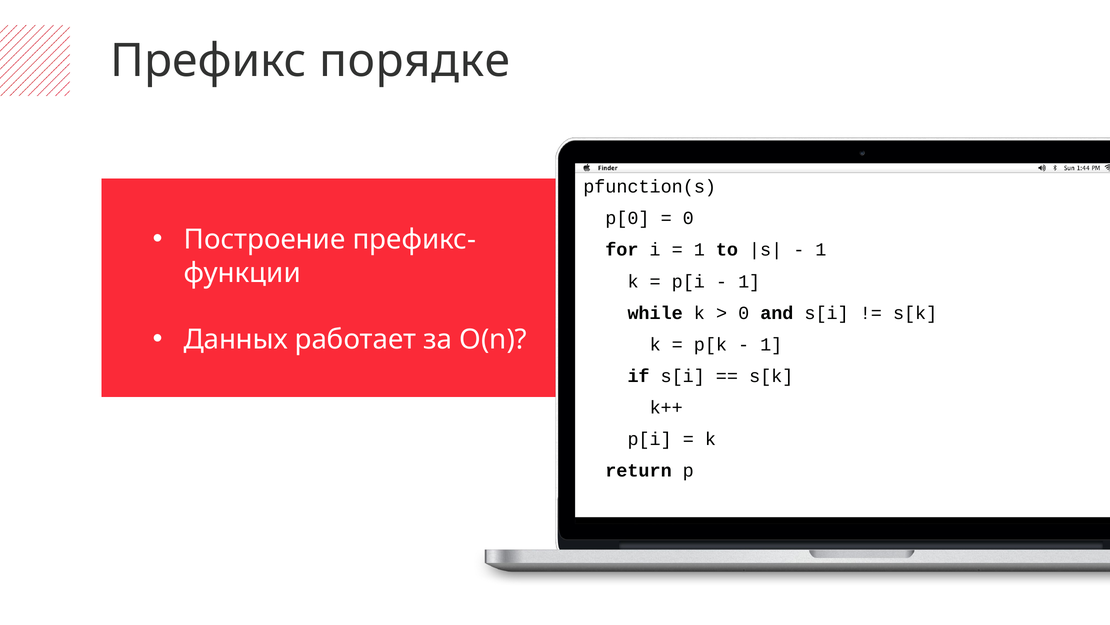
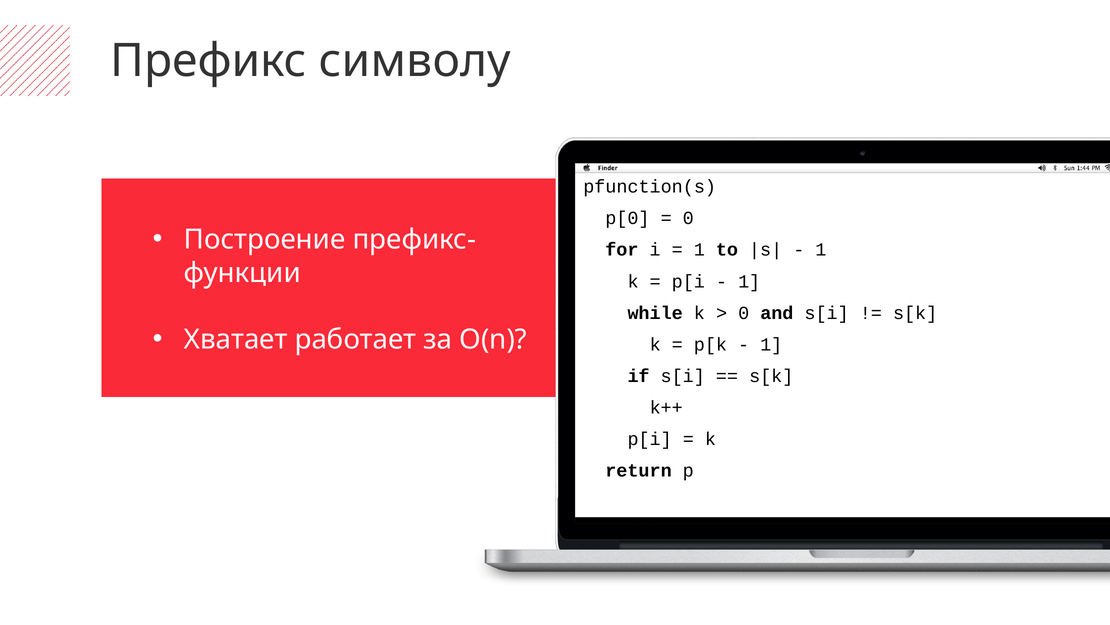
порядке: порядке -> символу (415, 61)
Данных: Данных -> Хватает (236, 339)
